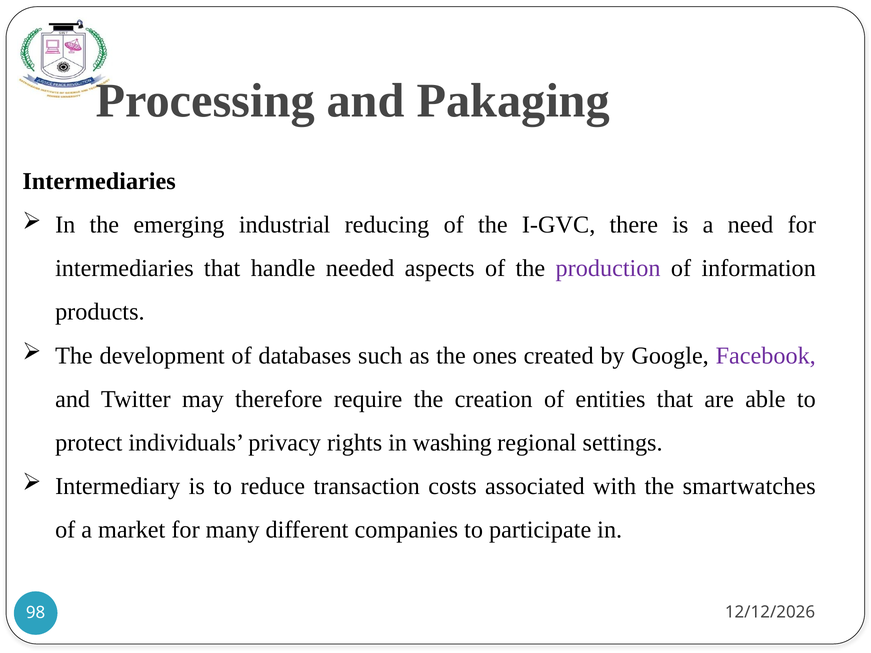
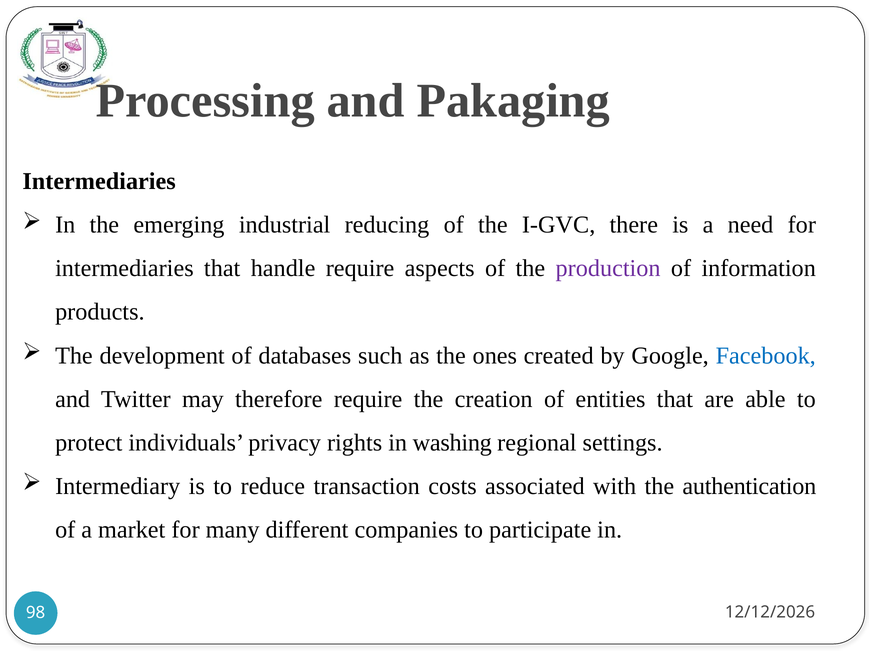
handle needed: needed -> require (360, 269)
Facebook colour: purple -> blue (766, 356)
smartwatches: smartwatches -> authentication (749, 486)
